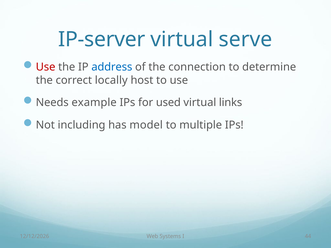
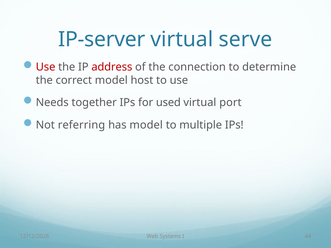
address colour: blue -> red (112, 67)
correct locally: locally -> model (111, 80)
example: example -> together (94, 103)
links: links -> port (230, 103)
including: including -> referring (81, 125)
